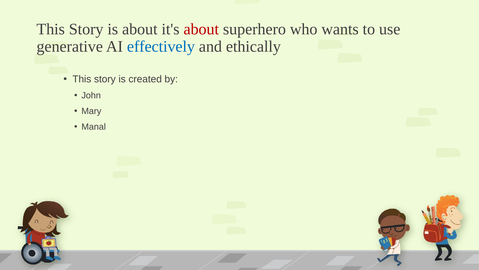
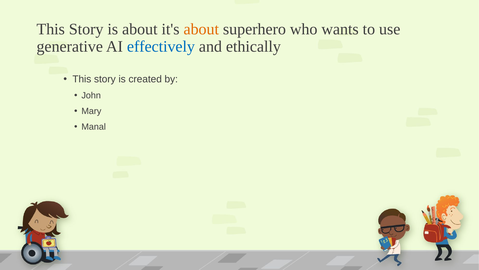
about colour: red -> orange (201, 29)
